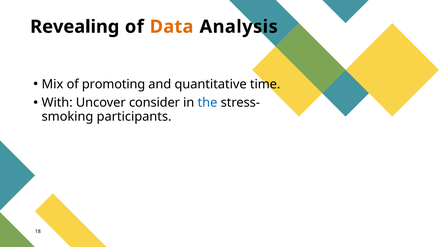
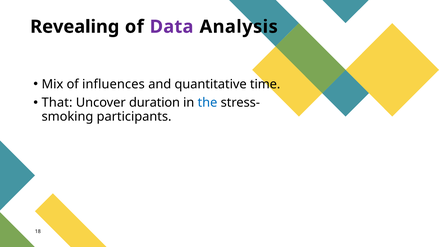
Data colour: orange -> purple (172, 27)
promoting: promoting -> influences (113, 84)
With: With -> That (57, 103)
consider: consider -> duration (154, 103)
